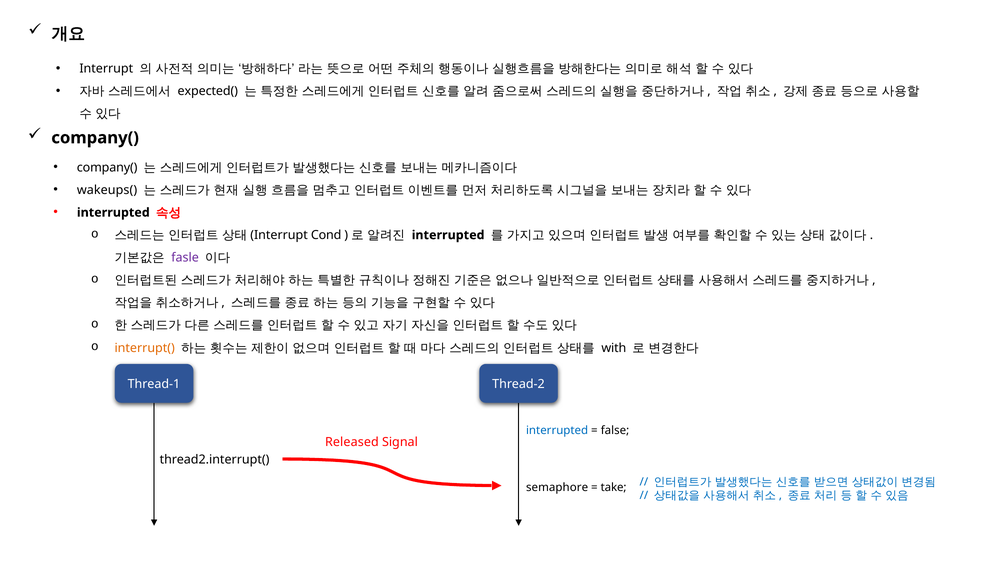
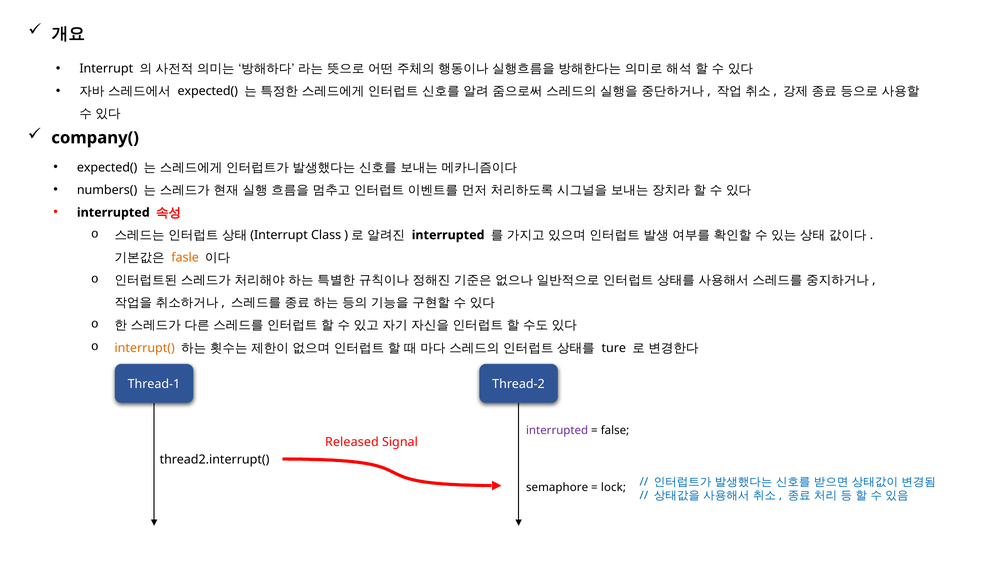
company(: company( -> expected( (107, 167)
wakeups(: wakeups( -> numbers( (107, 190)
Cond: Cond -> Class (326, 235)
fasle colour: purple -> orange (185, 258)
with: with -> ture (614, 348)
interrupted colour: blue -> purple (557, 431)
take: take -> lock (614, 488)
